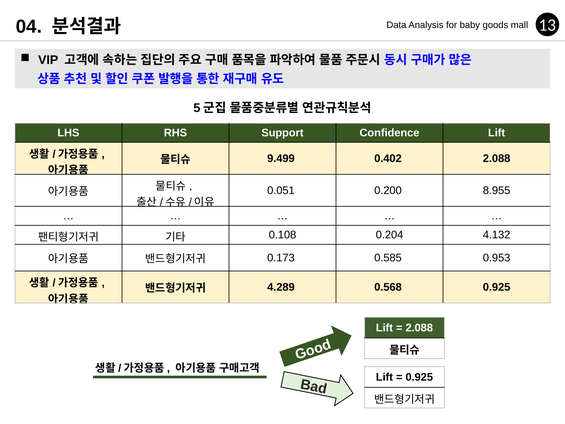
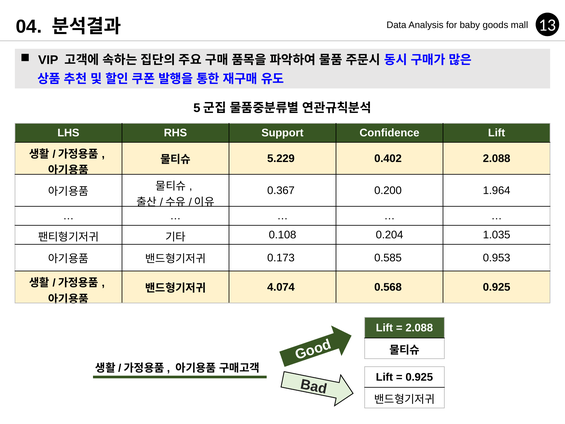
9.499: 9.499 -> 5.229 (281, 158)
0.051: 0.051 -> 0.367 (281, 190)
8.955: 8.955 -> 1.964 (497, 190)
4.132: 4.132 -> 1.035 (497, 235)
4.289: 4.289 -> 4.074 (281, 287)
